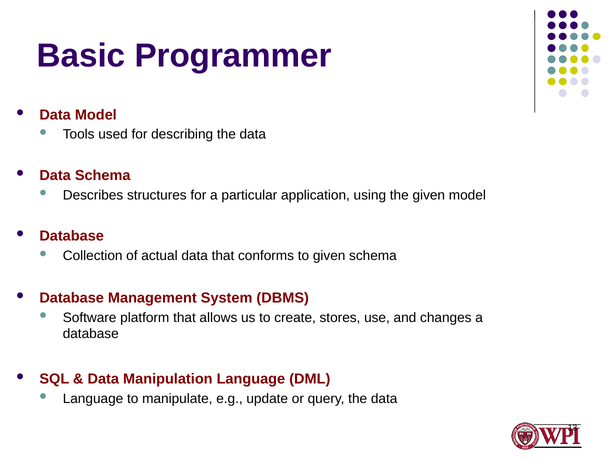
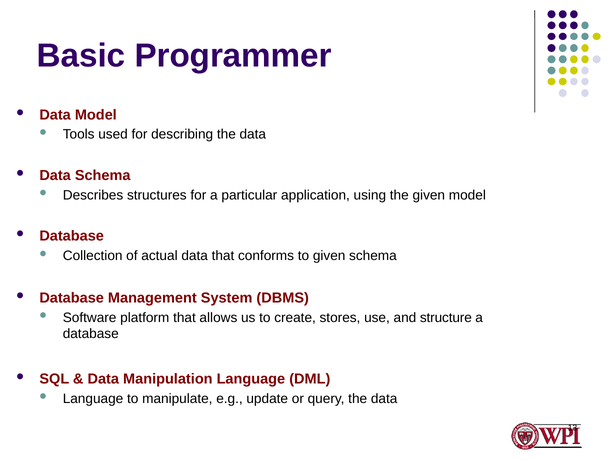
changes: changes -> structure (446, 318)
